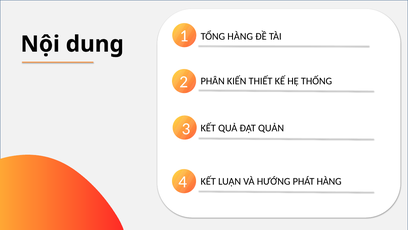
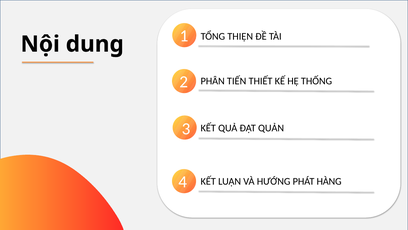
HÀNG: HÀNG -> THIỆN (240, 36)
KIẾN: KIẾN -> TIẾN (237, 81)
